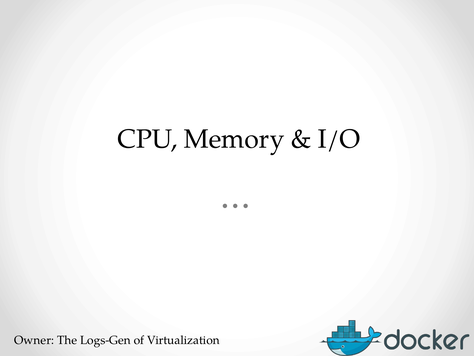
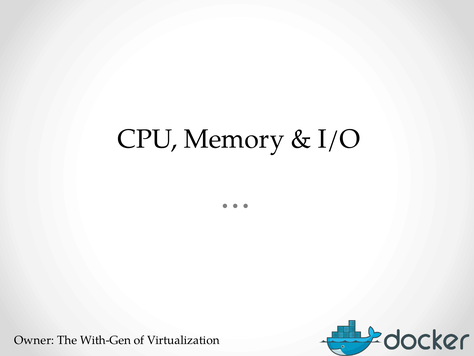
Logs-Gen: Logs-Gen -> With-Gen (106, 340)
